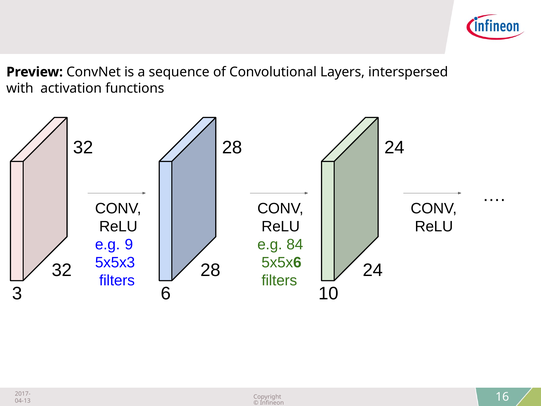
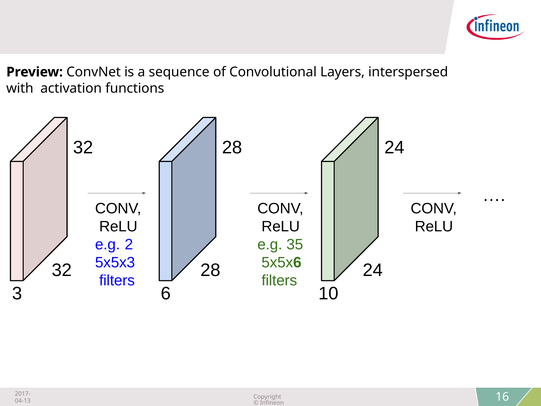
9: 9 -> 2 (129, 244)
84: 84 -> 35 (295, 244)
